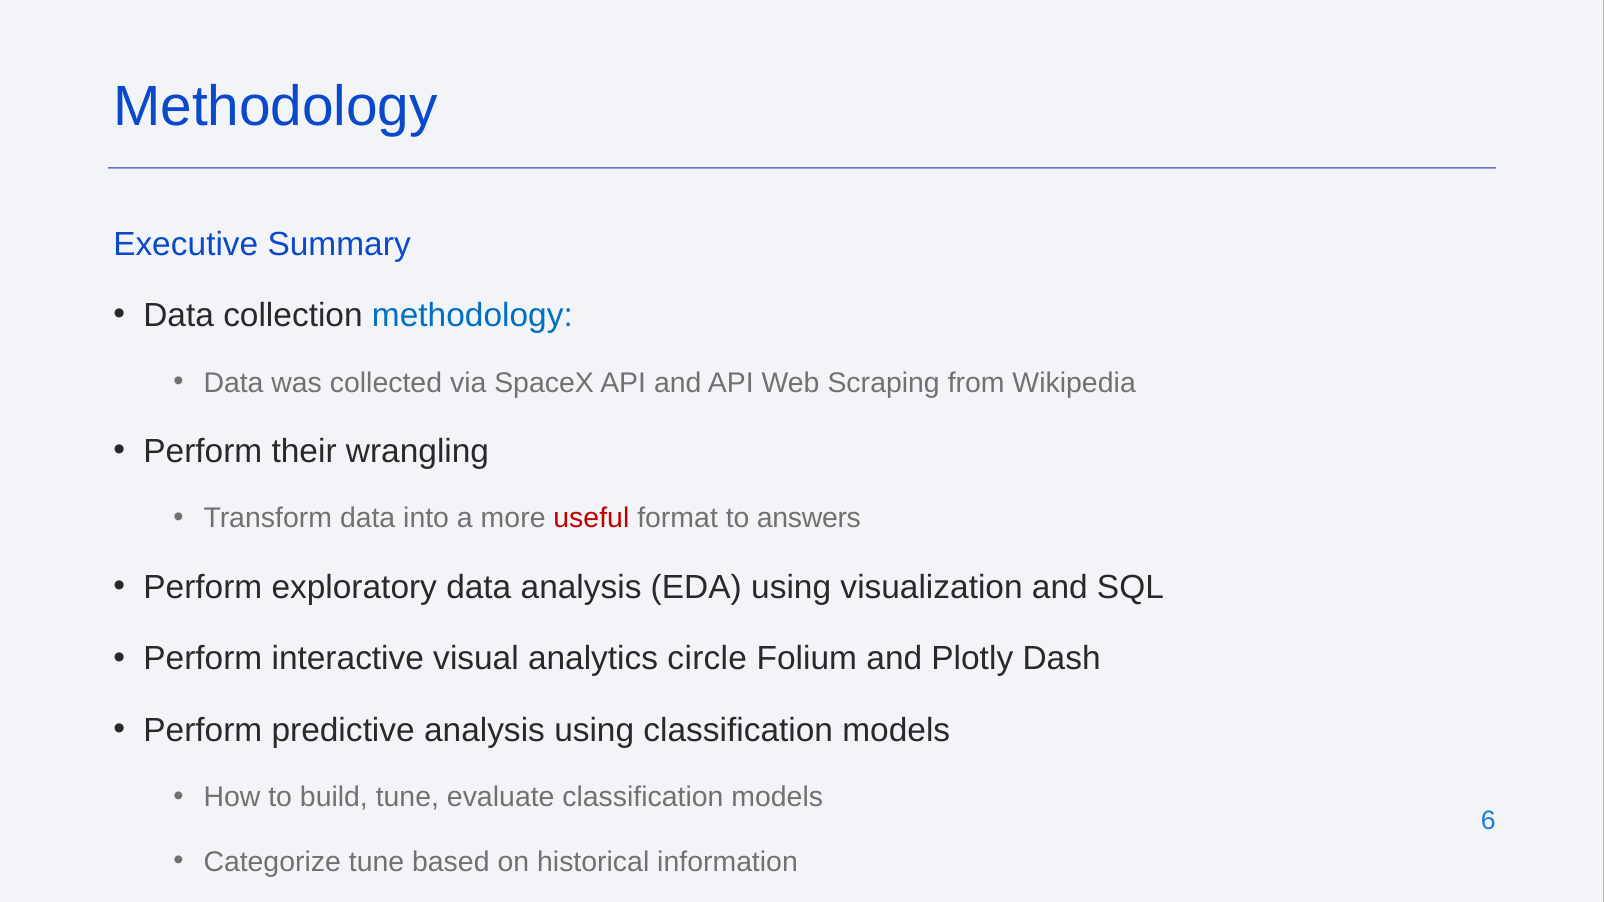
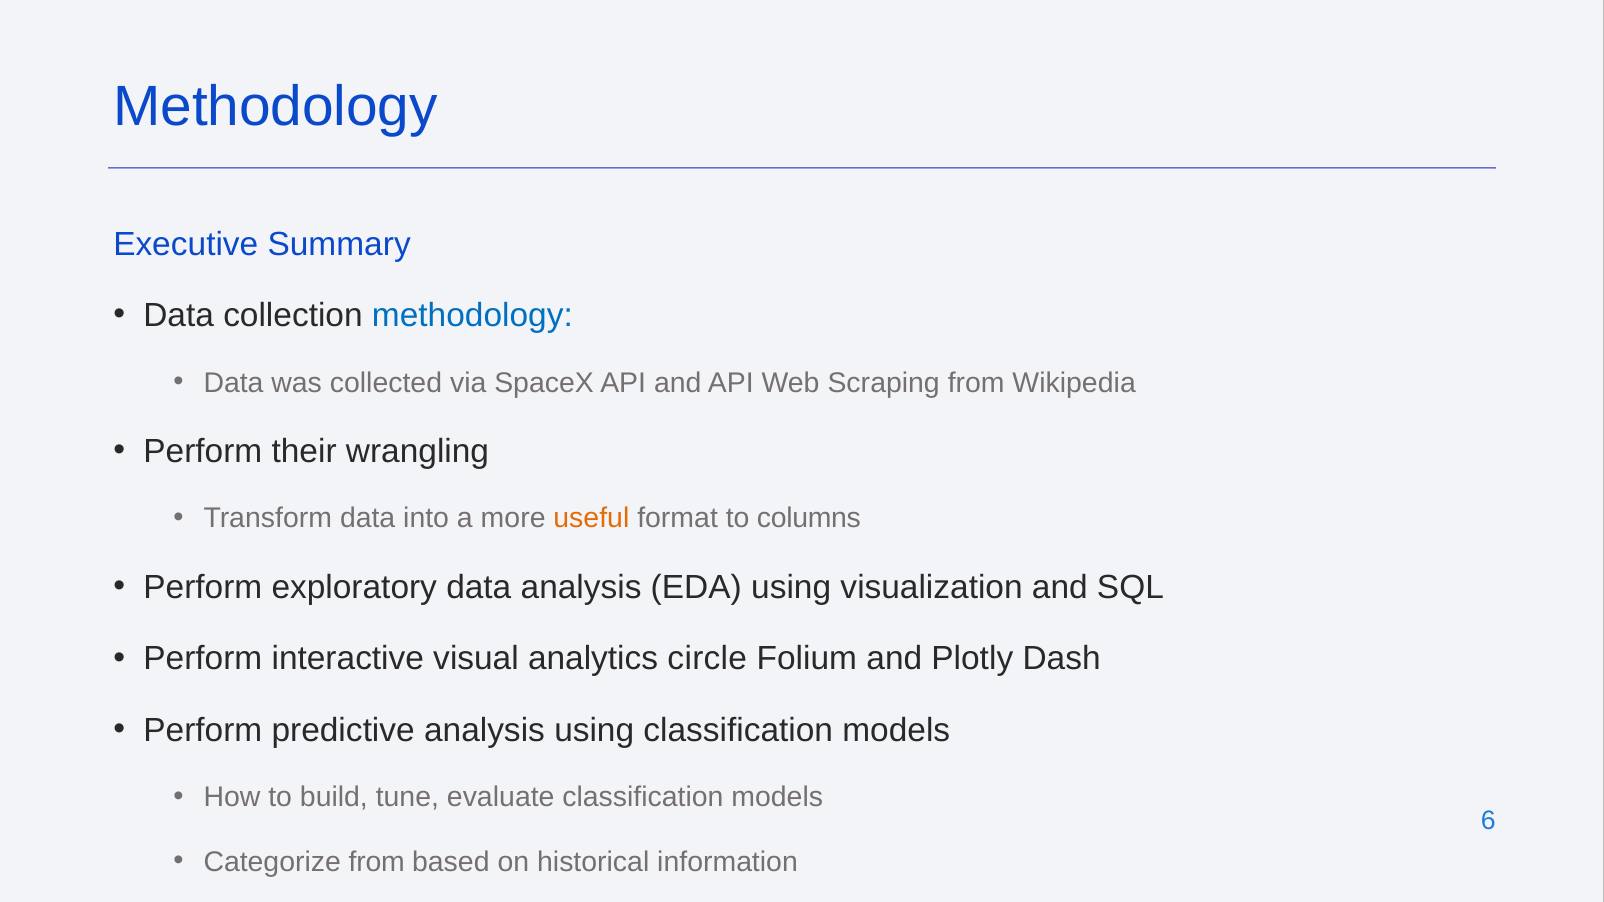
useful colour: red -> orange (591, 519)
answers: answers -> columns (809, 519)
Categorize tune: tune -> from (377, 862)
